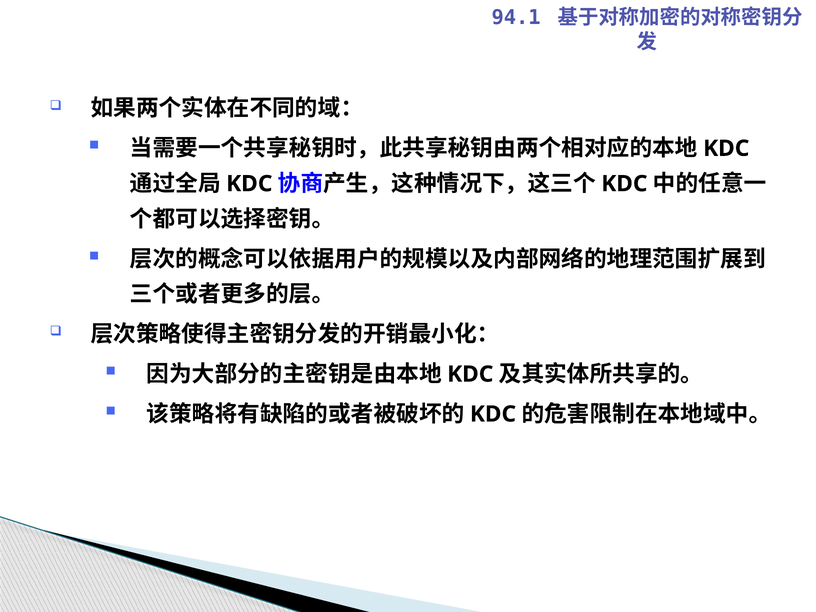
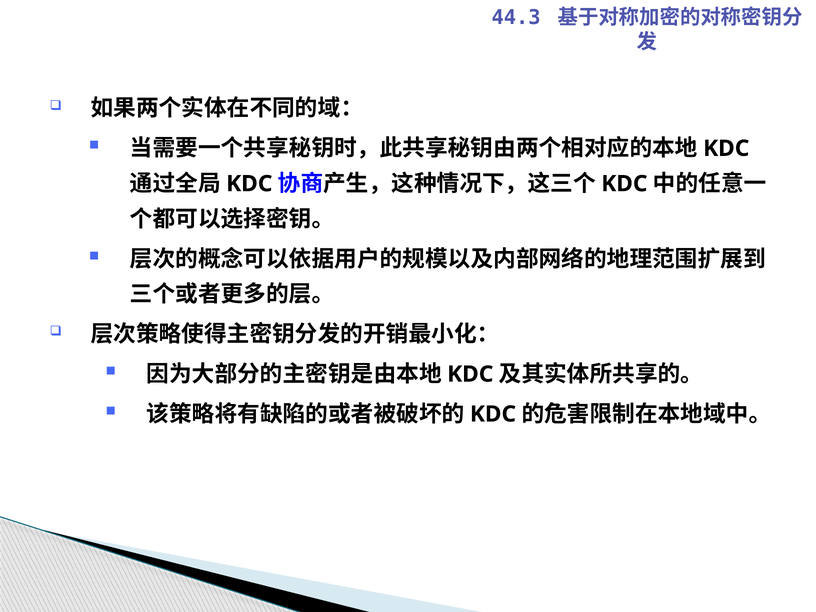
94.1: 94.1 -> 44.3 (516, 18)
